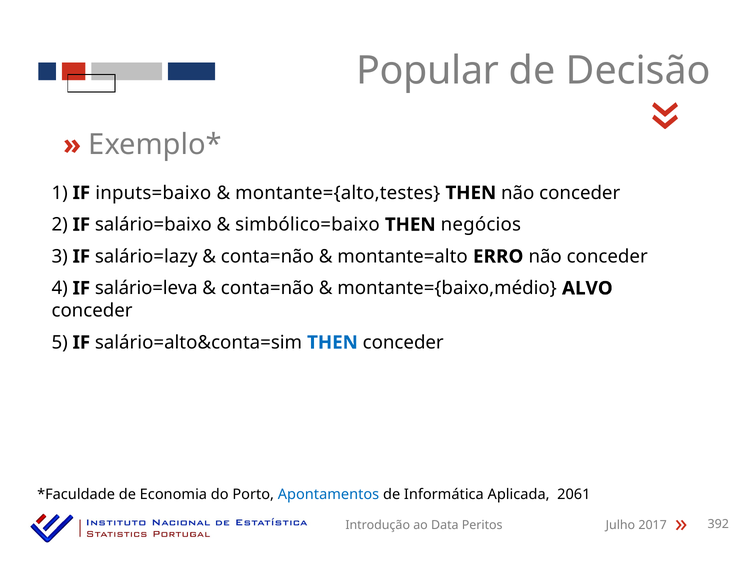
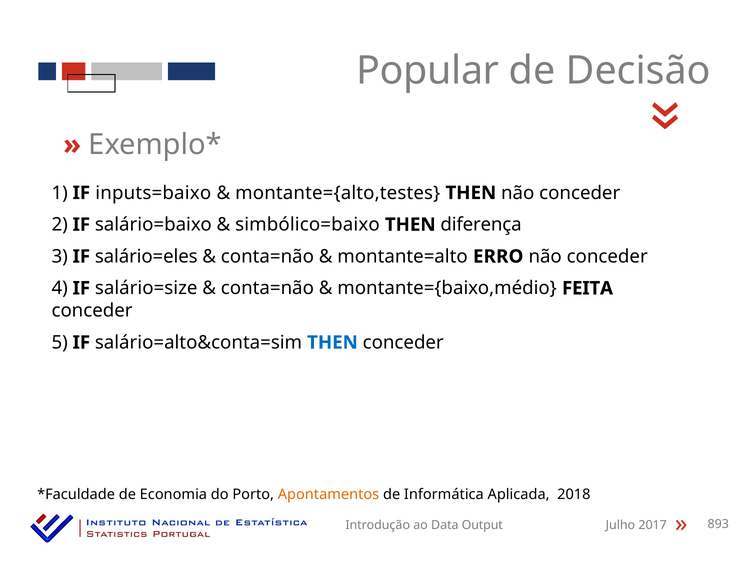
negócios: negócios -> diferença (481, 225)
salário=lazy: salário=lazy -> salário=eles (146, 256)
salário=leva: salário=leva -> salário=size (146, 288)
ALVO: ALVO -> FEITA (587, 288)
Apontamentos colour: blue -> orange (328, 494)
2061: 2061 -> 2018 (574, 494)
Peritos: Peritos -> Output (482, 525)
392: 392 -> 893 (718, 524)
